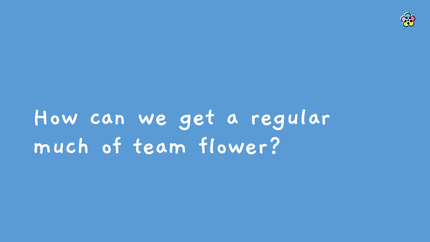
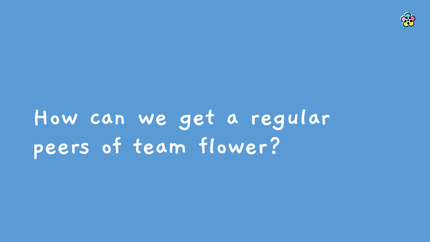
much: much -> peers (61, 145)
